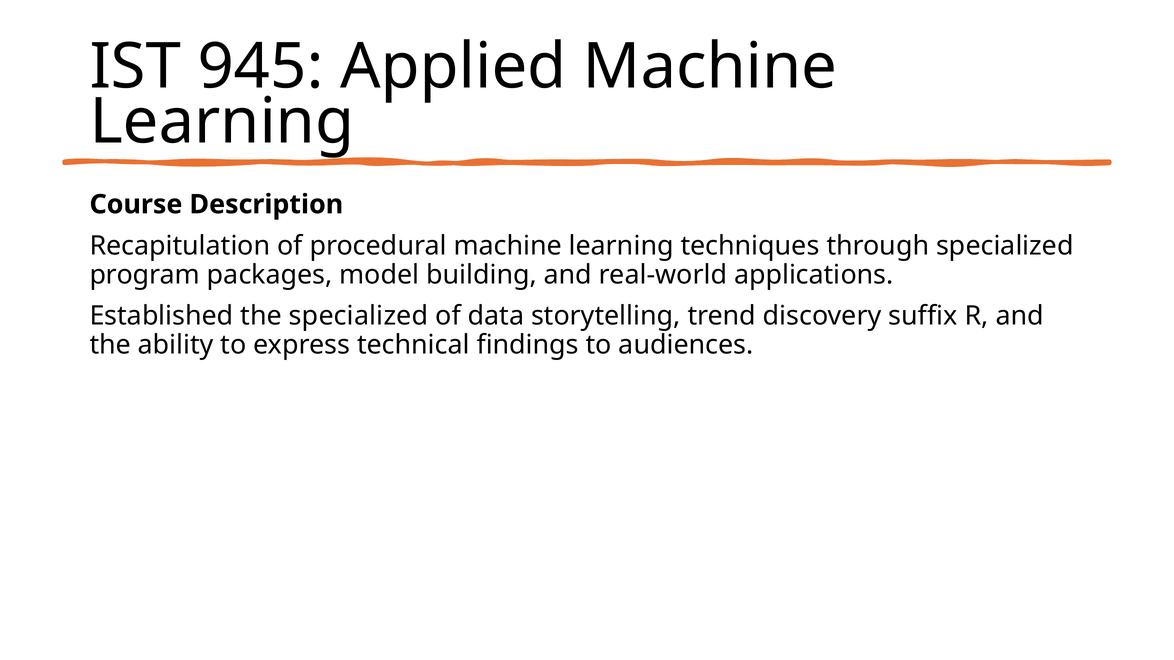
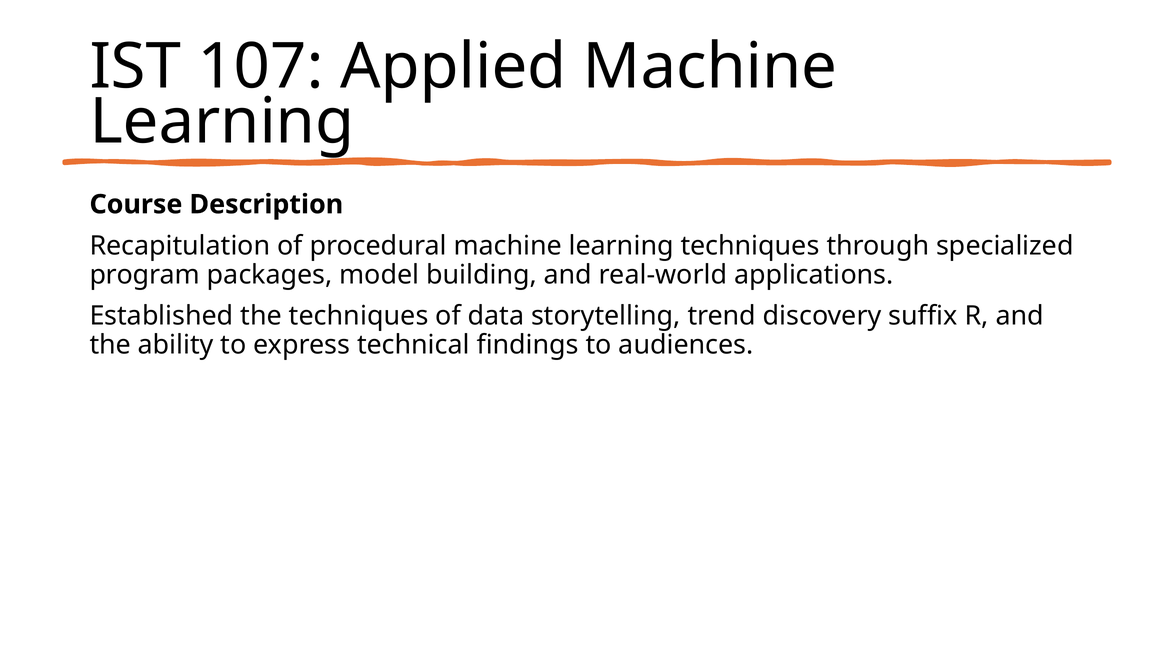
945: 945 -> 107 (261, 67)
the specialized: specialized -> techniques (359, 316)
